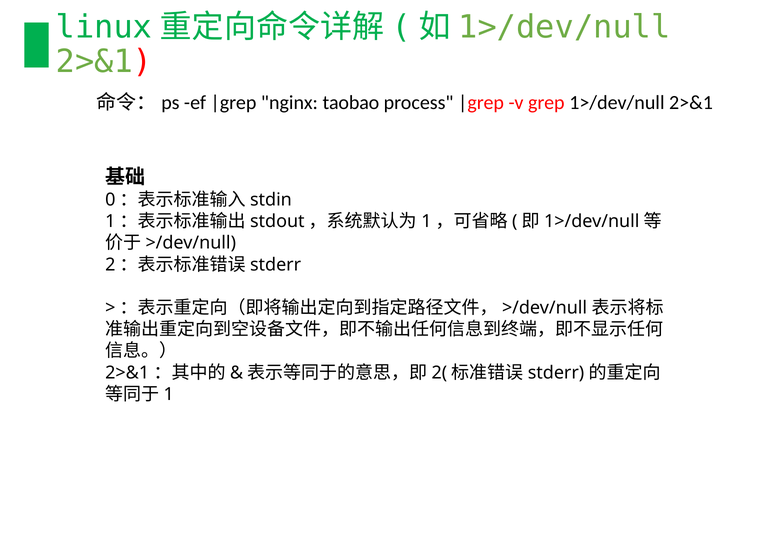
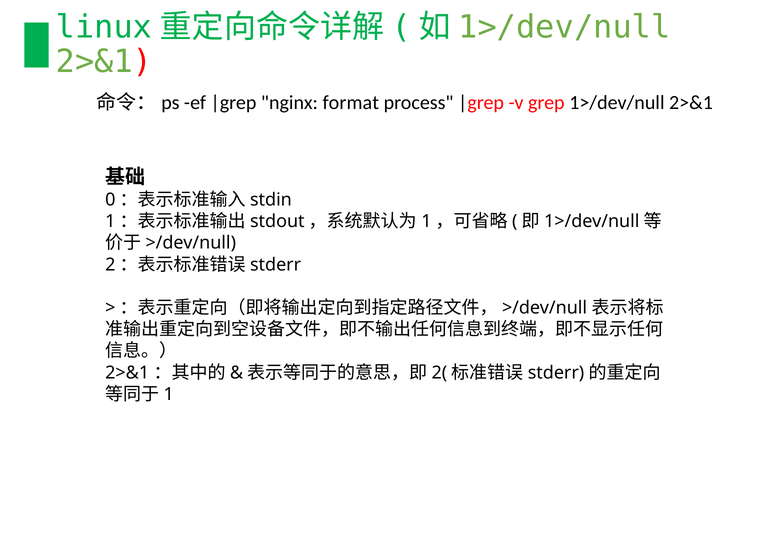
taobao: taobao -> format (351, 103)
